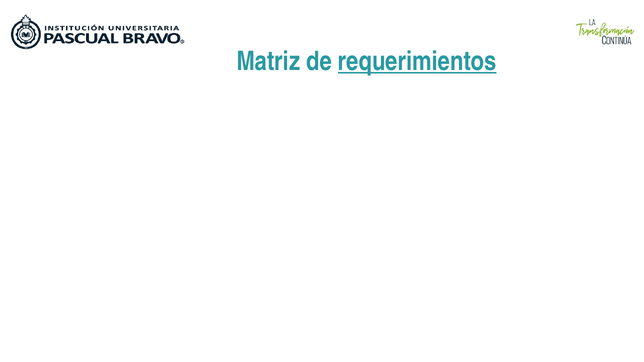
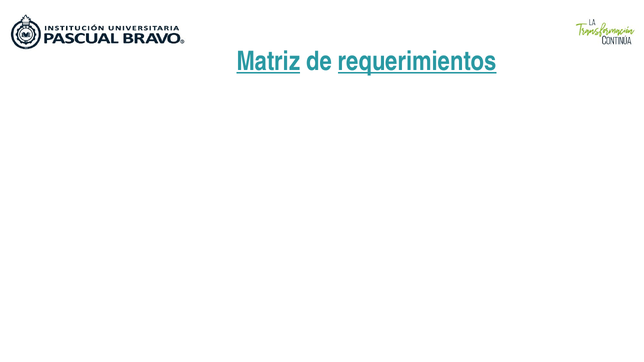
Matriz underline: none -> present (268, 61)
